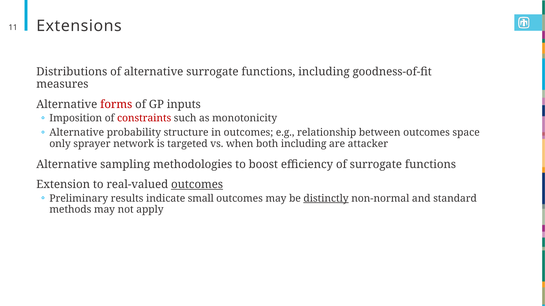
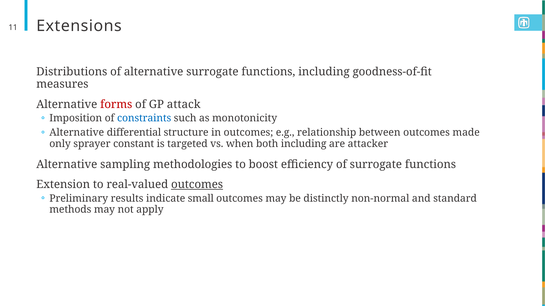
inputs: inputs -> attack (184, 104)
constraints colour: red -> blue (144, 118)
probability: probability -> differential (134, 133)
space: space -> made (466, 133)
network: network -> constant (134, 144)
distinctly underline: present -> none (326, 199)
